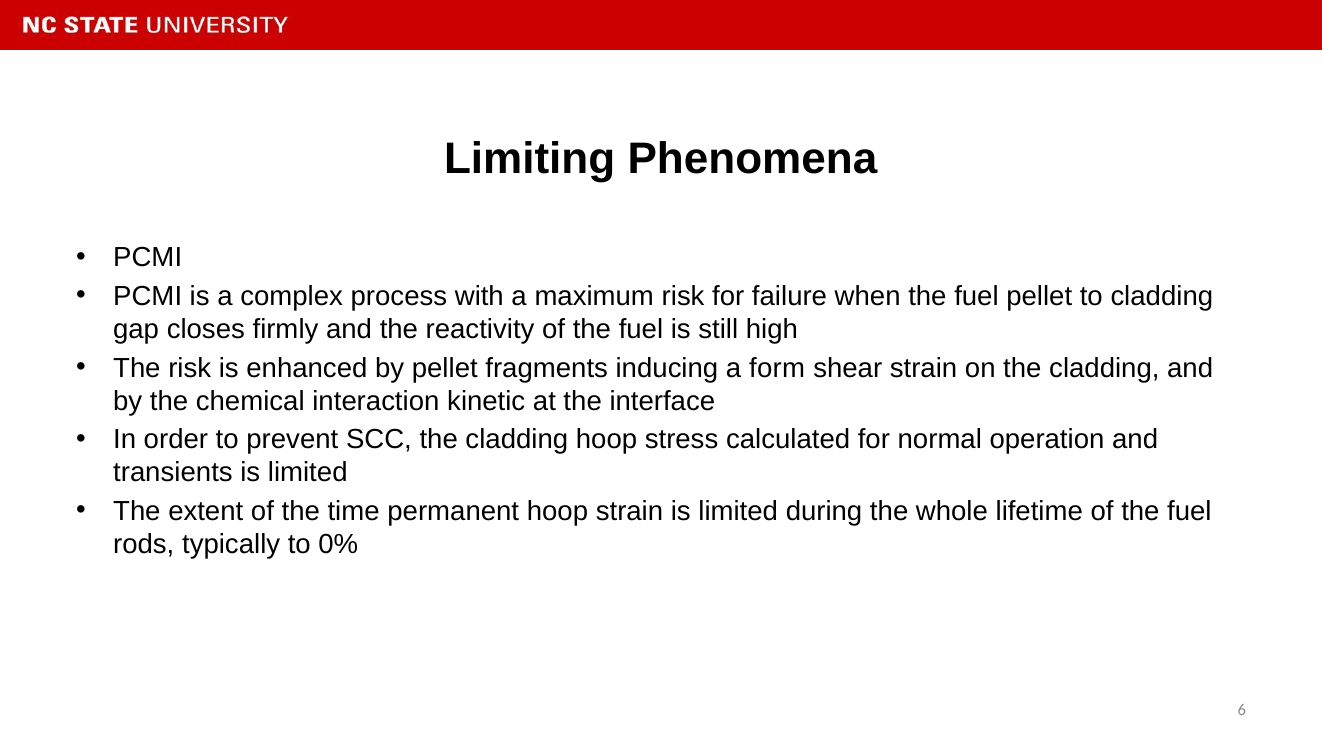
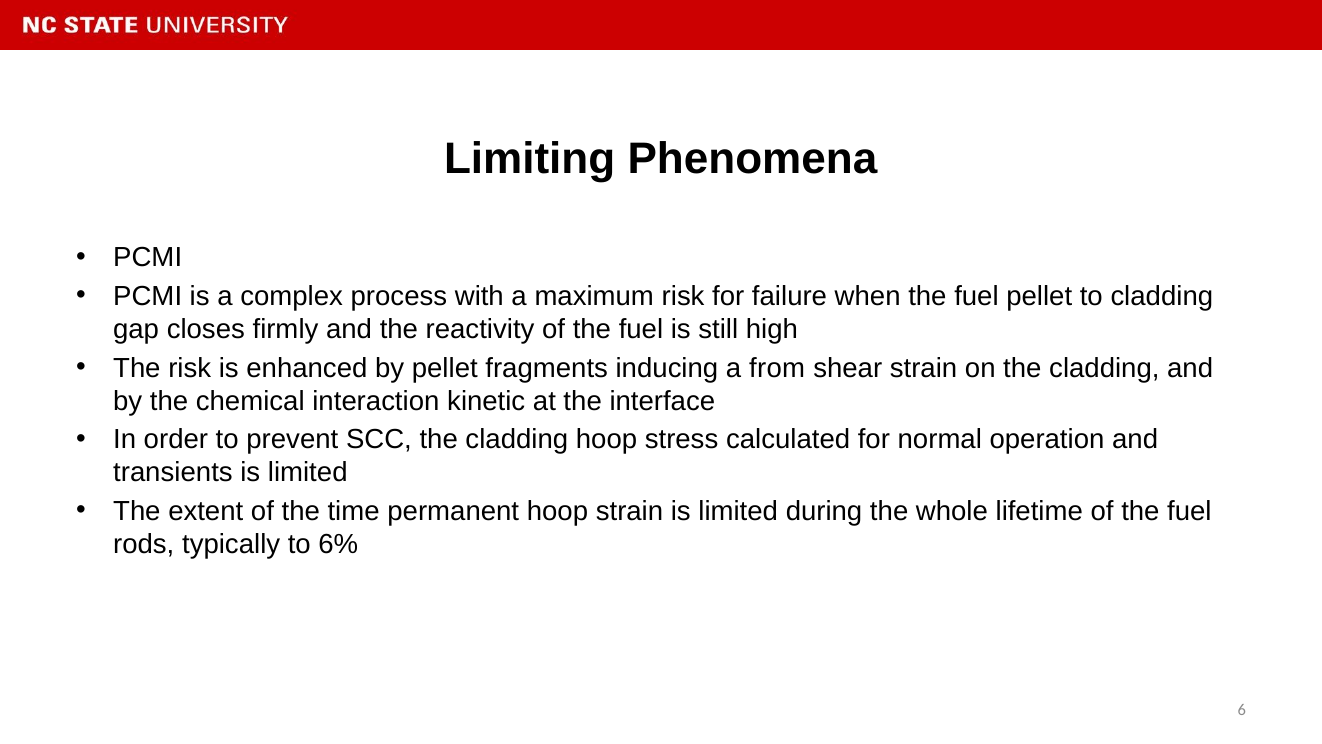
form: form -> from (777, 368)
0%: 0% -> 6% (338, 544)
